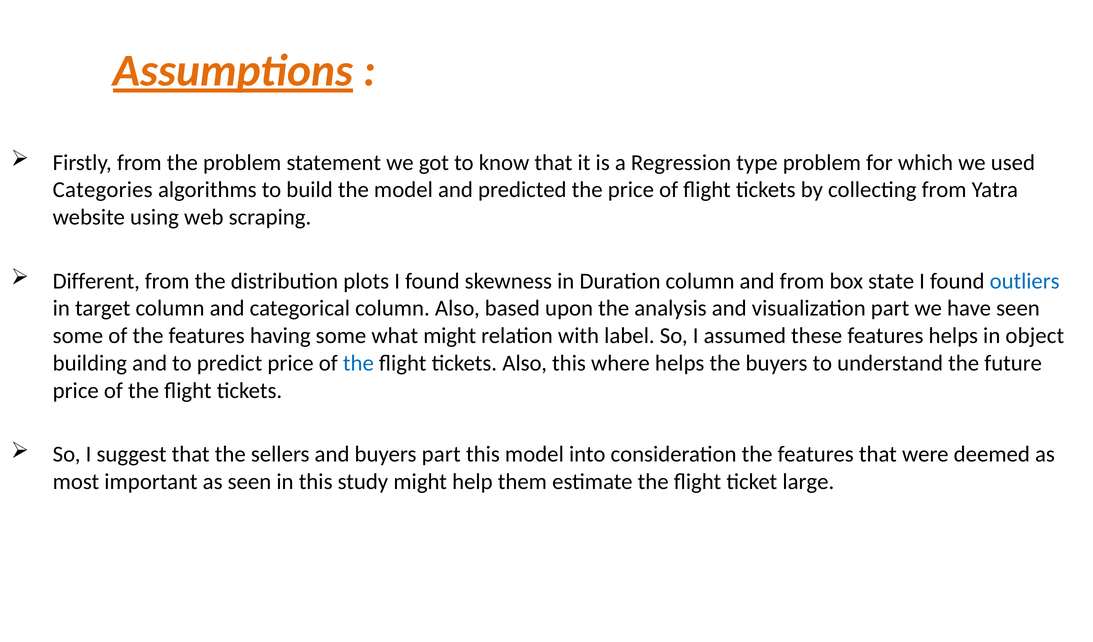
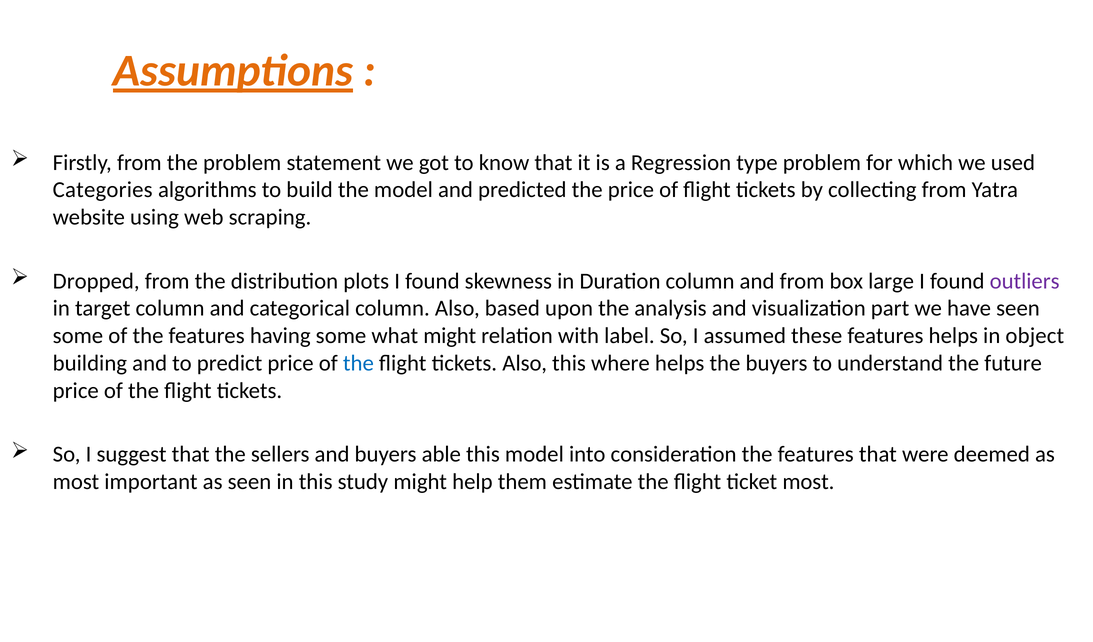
Different: Different -> Dropped (96, 281)
state: state -> large (891, 281)
outliers colour: blue -> purple (1025, 281)
buyers part: part -> able (441, 455)
ticket large: large -> most (808, 482)
